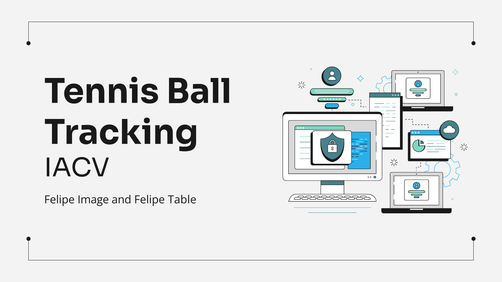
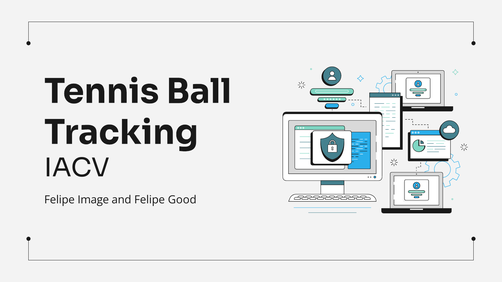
Table: Table -> Good (182, 200)
